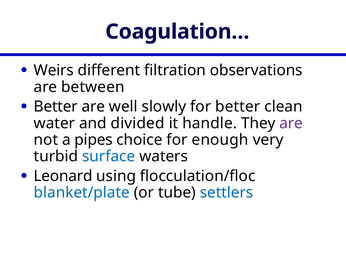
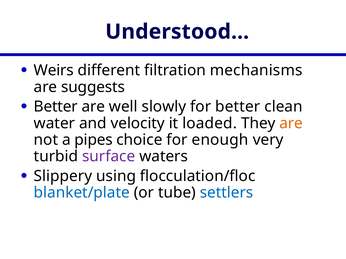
Coagulation…: Coagulation… -> Understood… (177, 32)
observations: observations -> mechanisms (256, 70)
between: between -> suggests (93, 87)
divided: divided -> velocity (138, 123)
handle: handle -> loaded (210, 123)
are colour: purple -> orange (291, 123)
surface colour: blue -> purple (109, 157)
Leonard: Leonard -> Slippery (63, 176)
